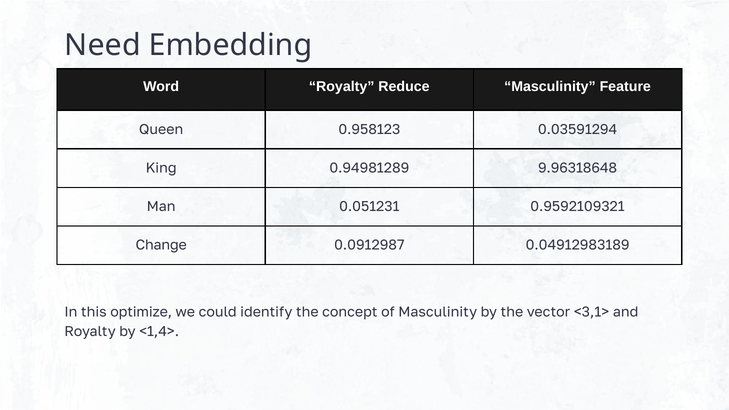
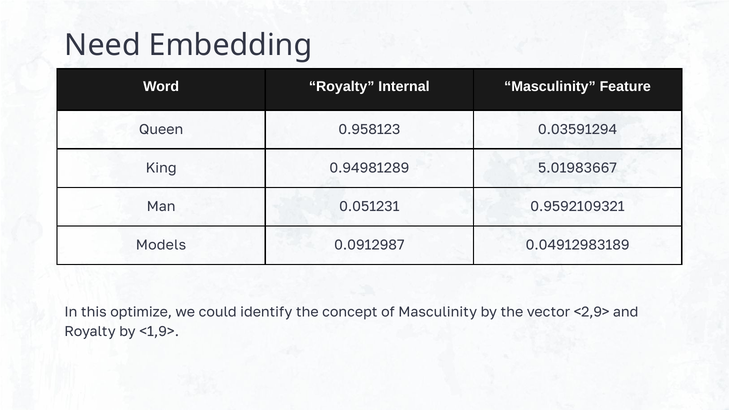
Reduce: Reduce -> Internal (404, 87)
9.96318648: 9.96318648 -> 5.01983667 (578, 168)
Change: Change -> Models (161, 245)
<3,1>: <3,1> -> <2,9> (592, 312)
<1,4>: <1,4> -> <1,9> (159, 331)
